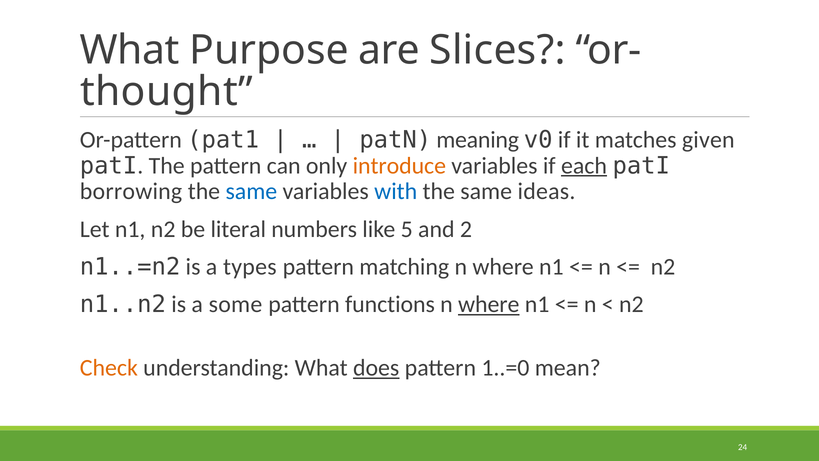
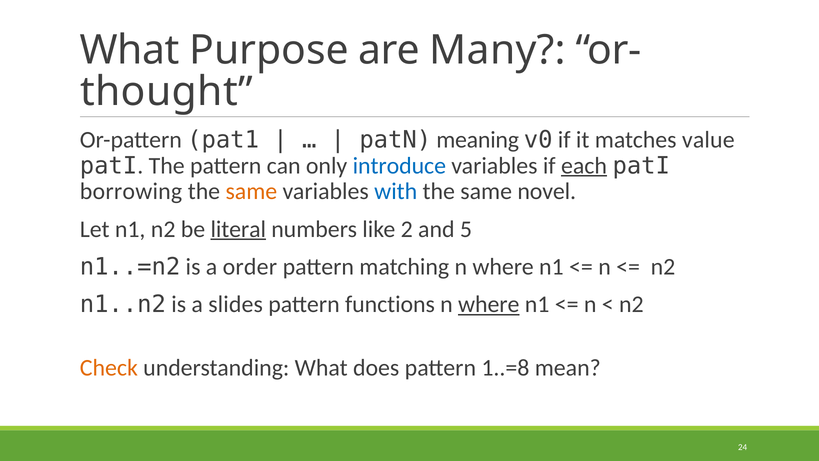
Slices: Slices -> Many (498, 50)
given: given -> value (708, 140)
introduce colour: orange -> blue (399, 166)
same colour: blue -> orange (251, 191)
ideas: ideas -> novel (547, 191)
literal underline: none -> present (238, 229)
5: 5 -> 2 (407, 229)
2: 2 -> 5 (466, 229)
types: types -> order (250, 267)
some: some -> slides (236, 304)
does underline: present -> none (376, 368)
1..=0: 1..=0 -> 1..=8 (505, 368)
